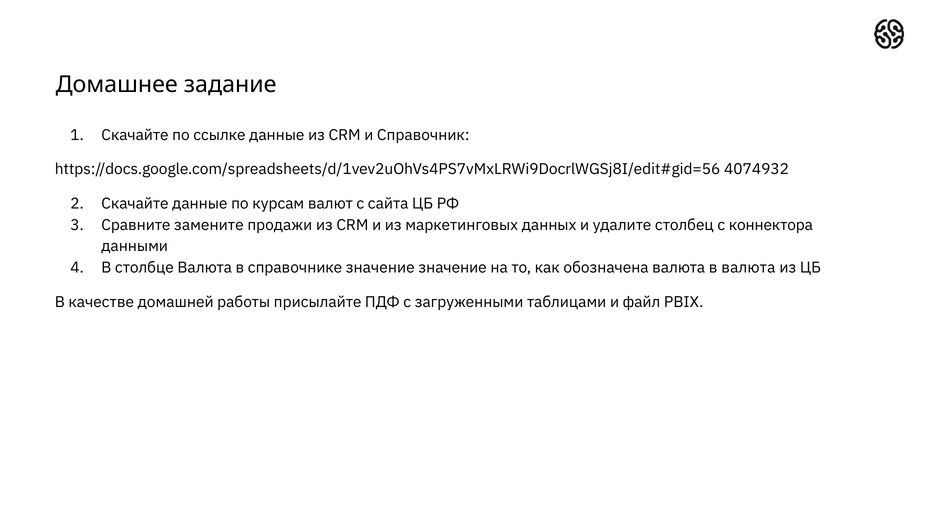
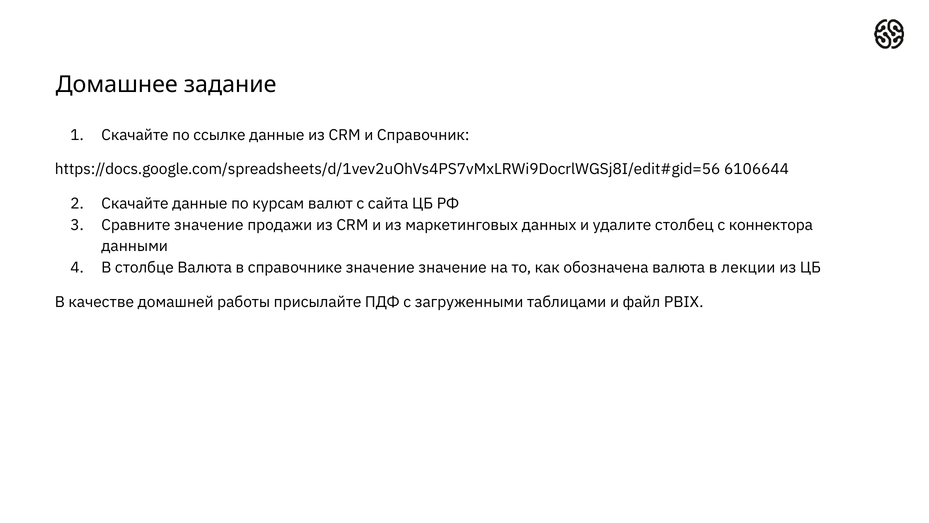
4074932: 4074932 -> 6106644 (757, 169)
Сравните замените: замените -> значение (209, 225)
в валюта: валюта -> лекции (748, 268)
